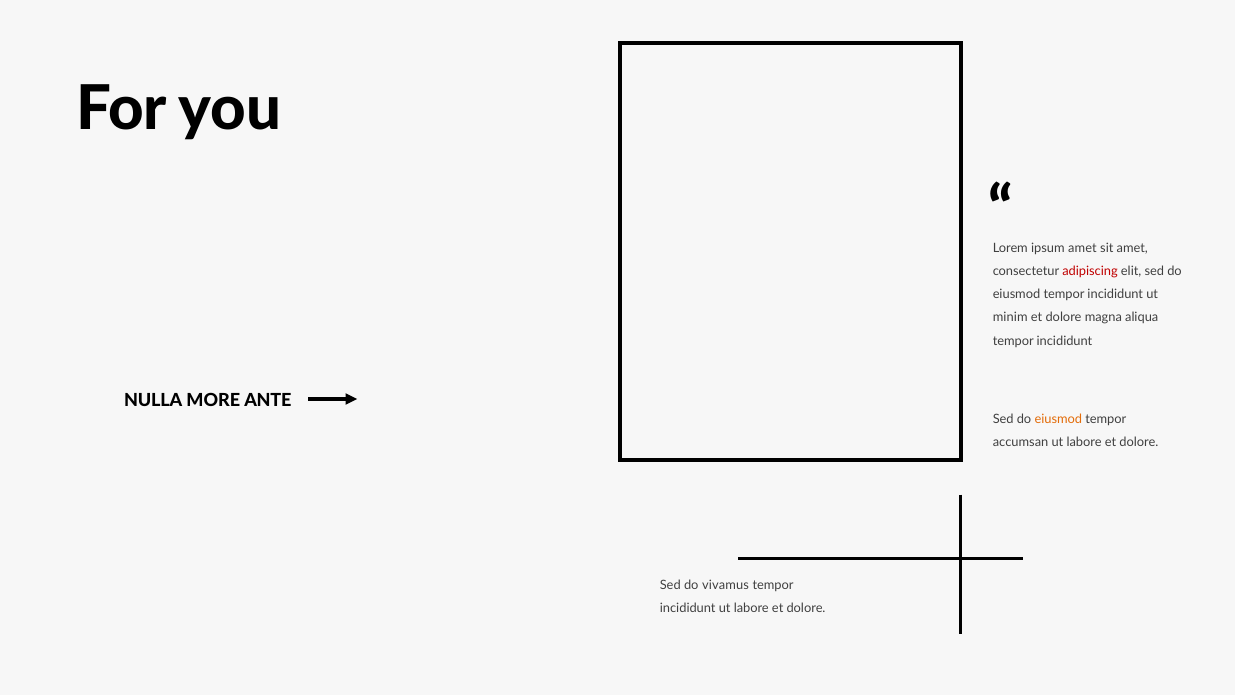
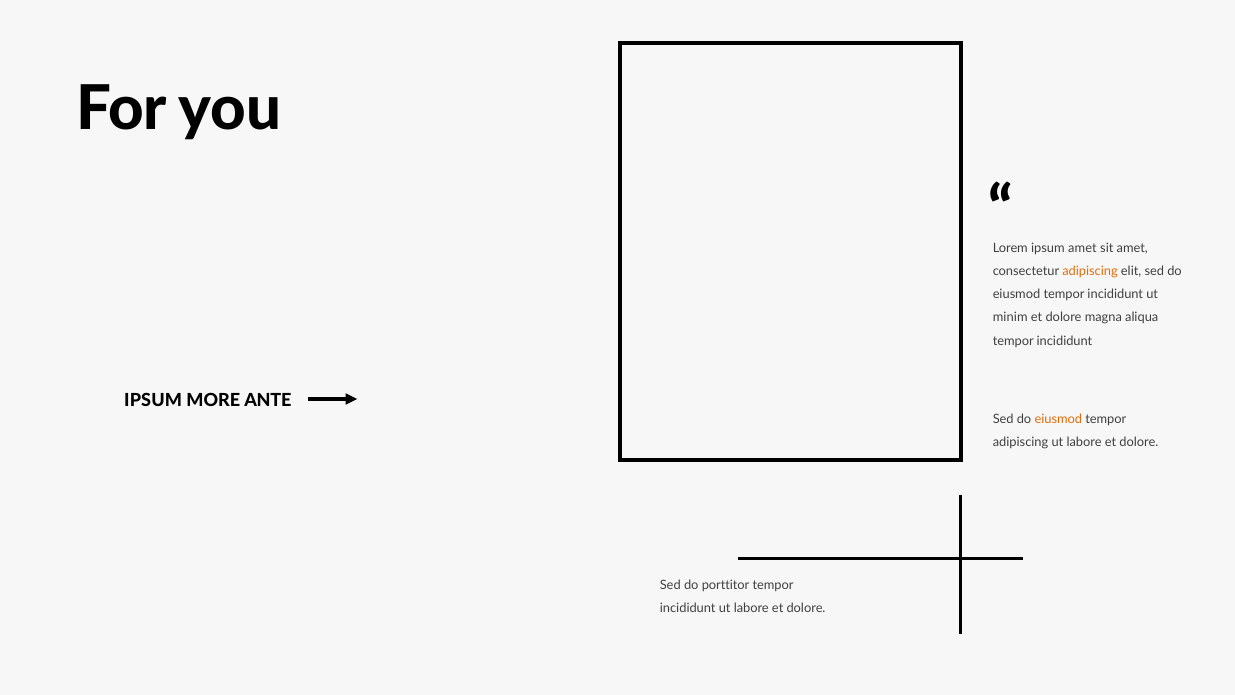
adipiscing colour: red -> orange (1090, 271)
NULLA: NULLA -> IPSUM (153, 400)
accumsan: accumsan -> adipiscing (1021, 442)
vivamus: vivamus -> porttitor (726, 585)
